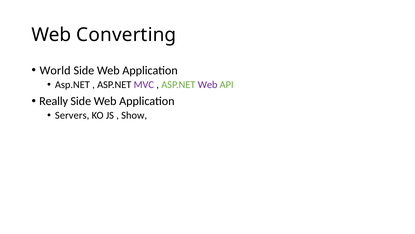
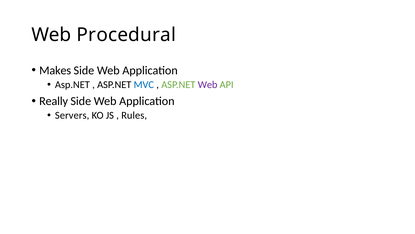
Converting: Converting -> Procedural (126, 35)
World: World -> Makes (55, 70)
MVC colour: purple -> blue (144, 84)
Show: Show -> Rules (134, 115)
